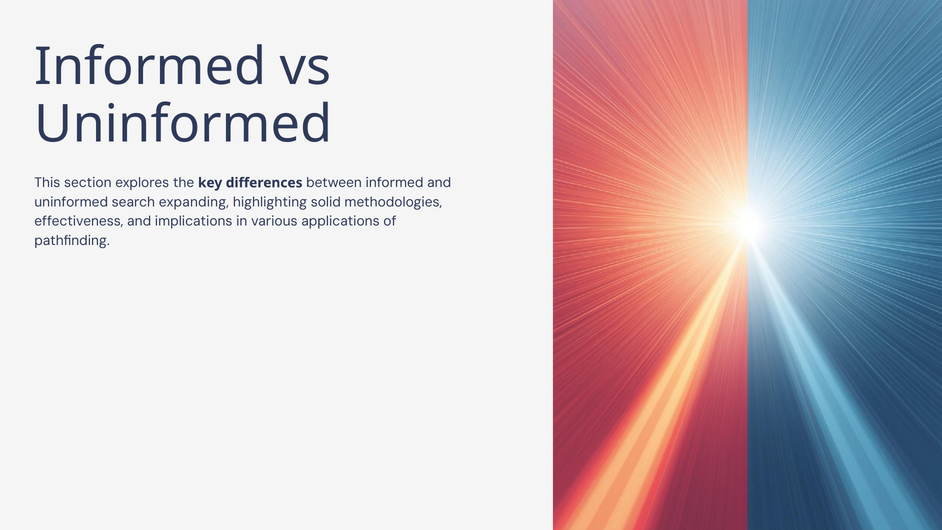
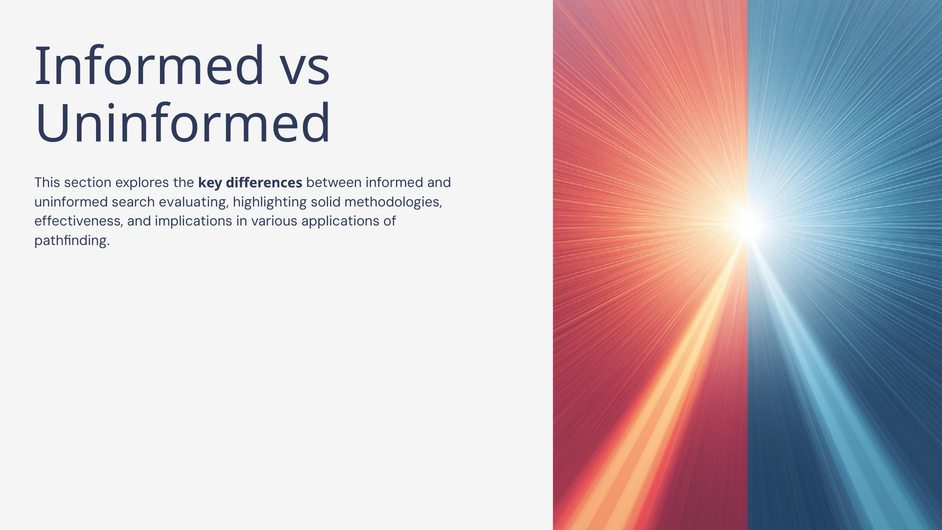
expanding: expanding -> evaluating (194, 202)
